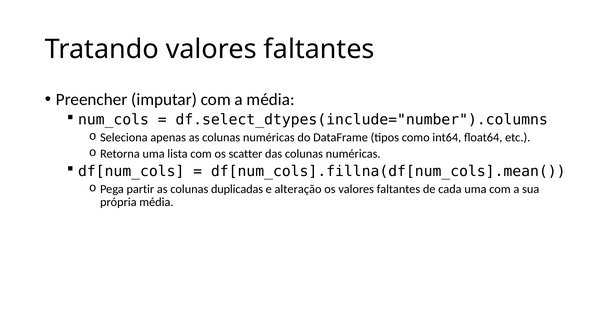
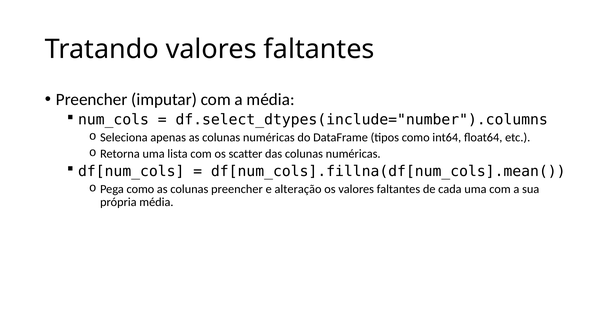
Pega partir: partir -> como (140, 189)
colunas duplicadas: duplicadas -> preencher (237, 189)
